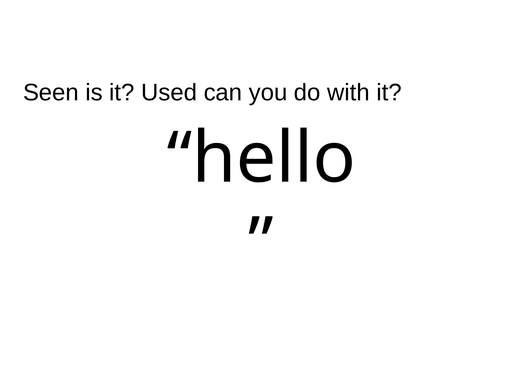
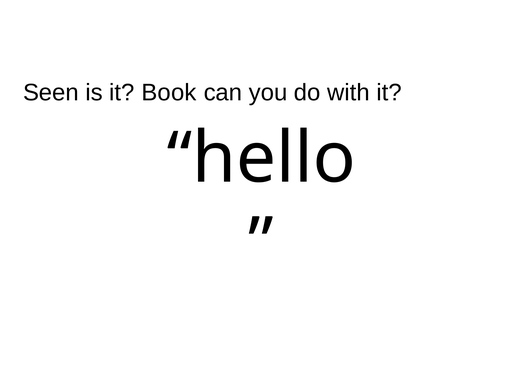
Used: Used -> Book (169, 92)
